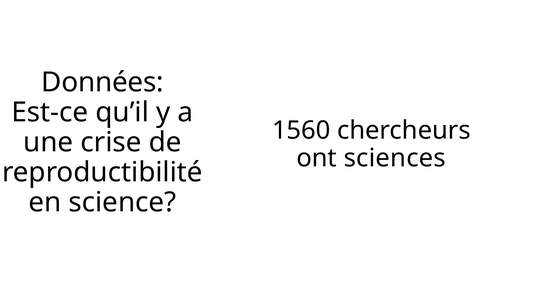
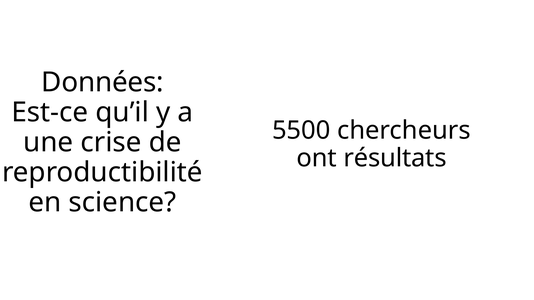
1560: 1560 -> 5500 (301, 131)
sciences: sciences -> résultats (395, 158)
